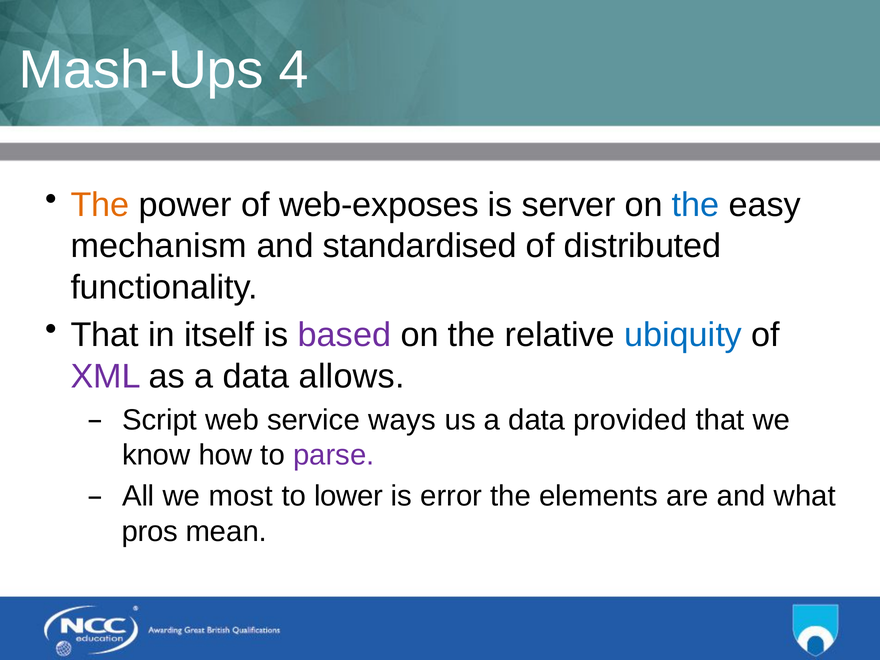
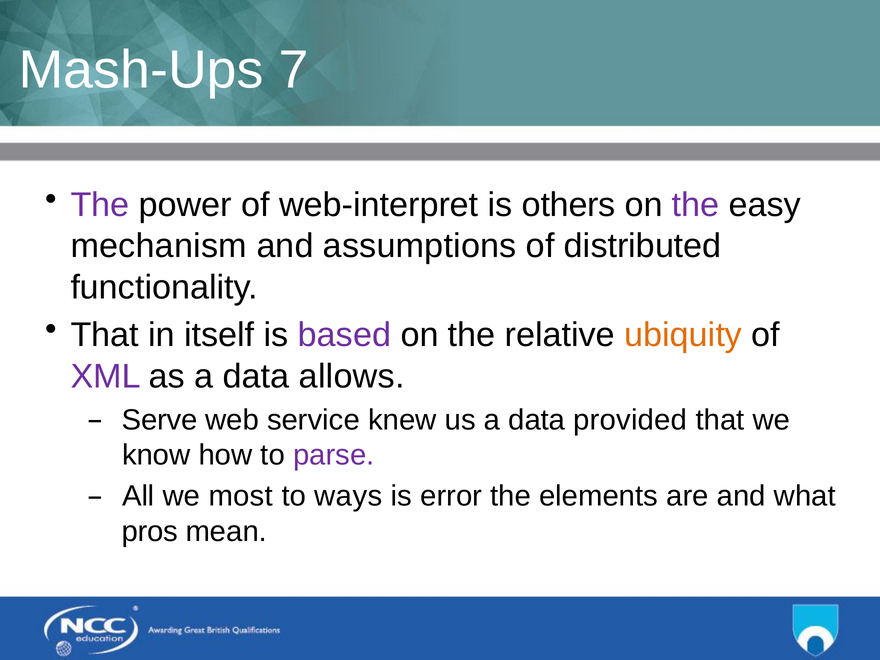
4: 4 -> 7 (294, 70)
The colour: orange -> purple (100, 205)
web-exposes: web-exposes -> web-interpret (379, 205)
server: server -> others (569, 205)
the colour: blue -> purple (696, 205)
standardised: standardised -> assumptions (420, 246)
ubiquity colour: blue -> orange (683, 335)
Script: Script -> Serve (160, 420)
ways: ways -> knew (402, 420)
lower: lower -> ways (348, 496)
